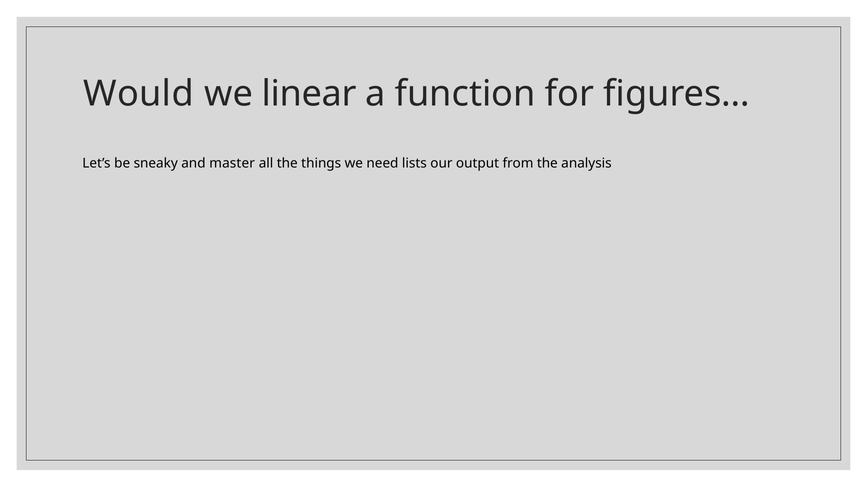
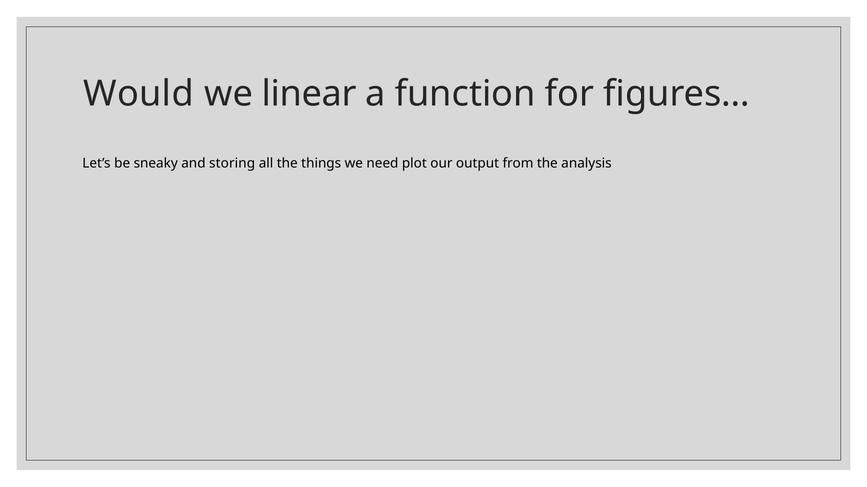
master: master -> storing (232, 163)
lists: lists -> plot (414, 163)
